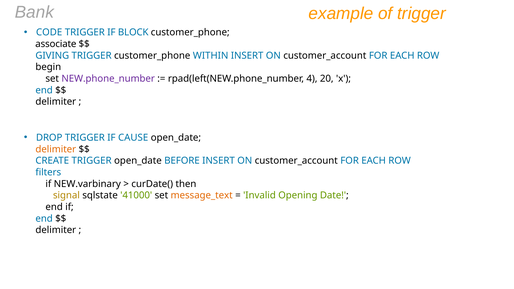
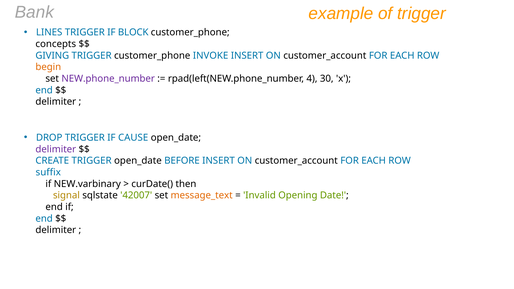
CODE: CODE -> LINES (49, 32)
associate: associate -> concepts (56, 44)
WITHIN: WITHIN -> INVOKE (211, 56)
begin colour: black -> orange (48, 67)
20: 20 -> 30 (327, 79)
delimiter colour: orange -> purple (56, 149)
filters: filters -> suffix (48, 172)
41000: 41000 -> 42007 (136, 196)
